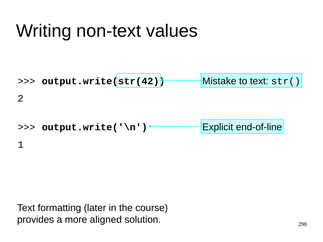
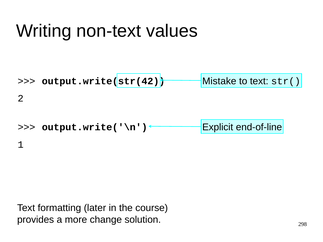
aligned: aligned -> change (106, 220)
